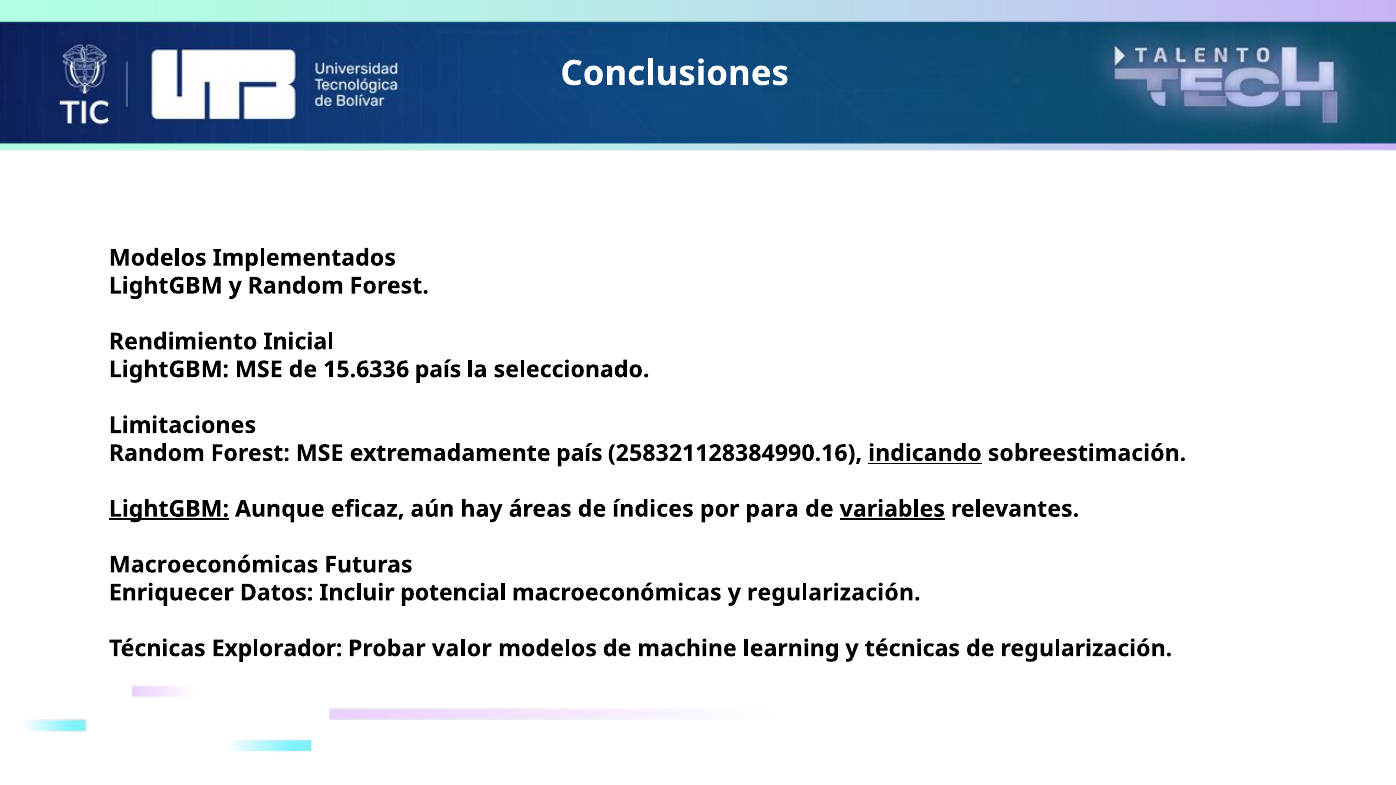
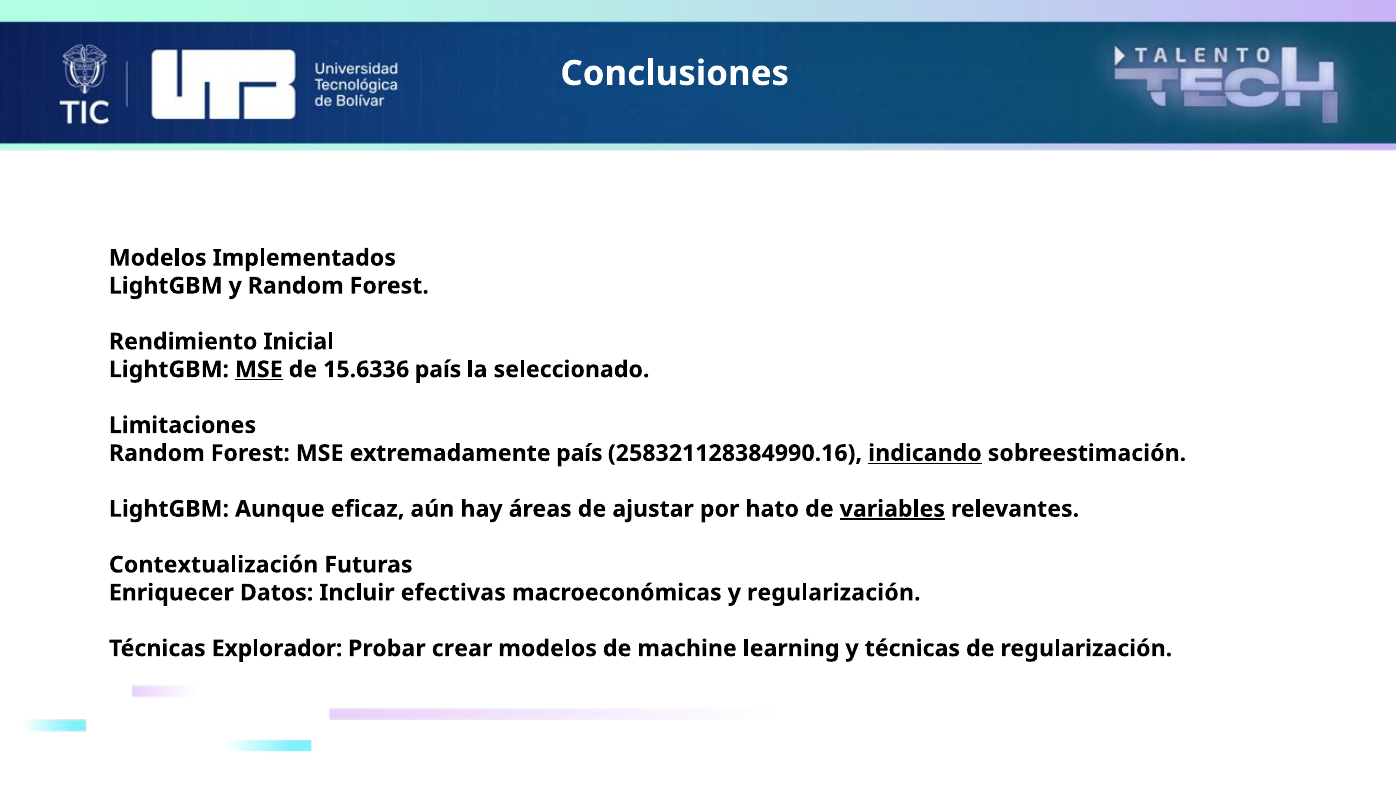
MSE underline: none -> present (259, 370)
LightGBM underline: present -> none (169, 509)
índices: índices -> ajustar (653, 509)
para: para -> hato (772, 509)
Macroeconómicas: Macroeconómicas -> Contextualización (214, 565)
potencial: potencial -> efectivas (453, 593)
valor: valor -> crear (462, 649)
